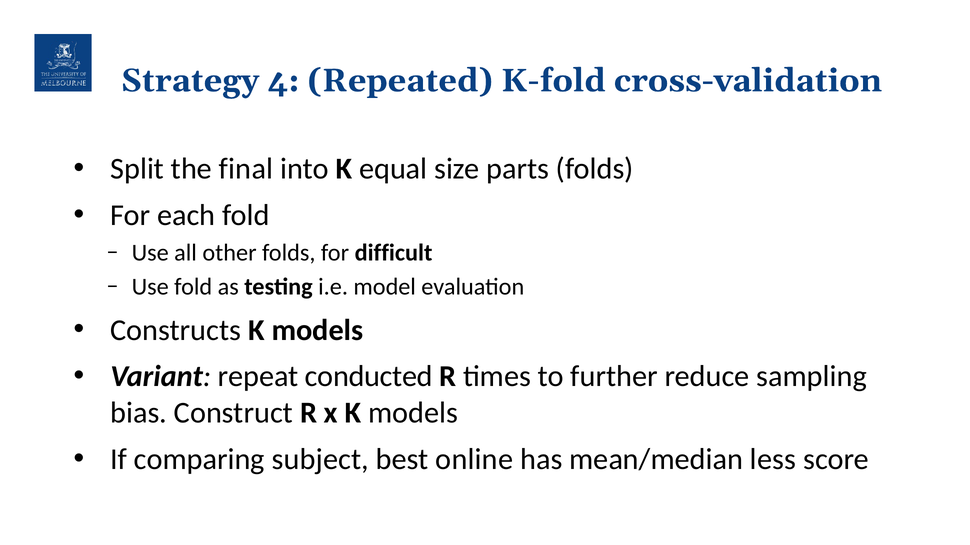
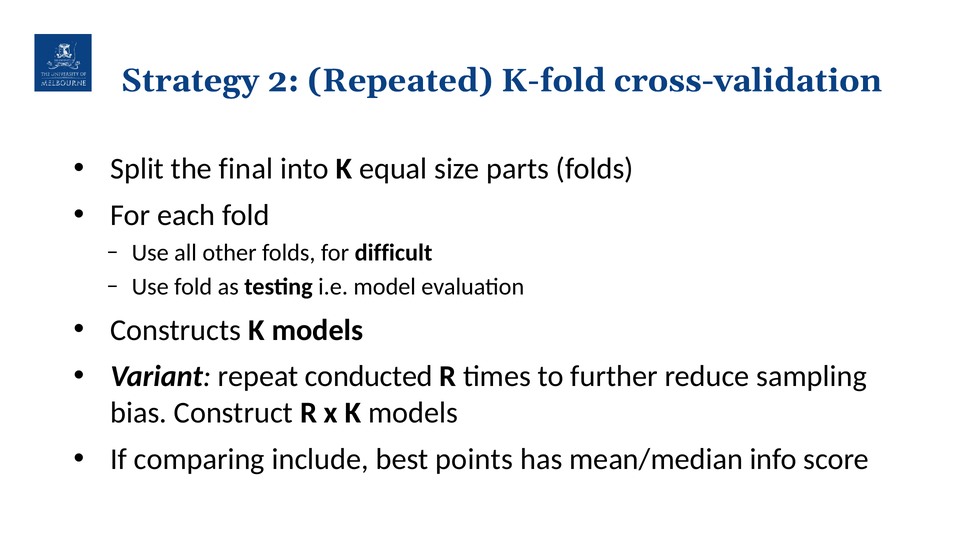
4: 4 -> 2 (283, 81)
subject: subject -> include (320, 460)
online: online -> points (474, 460)
less: less -> info (773, 460)
